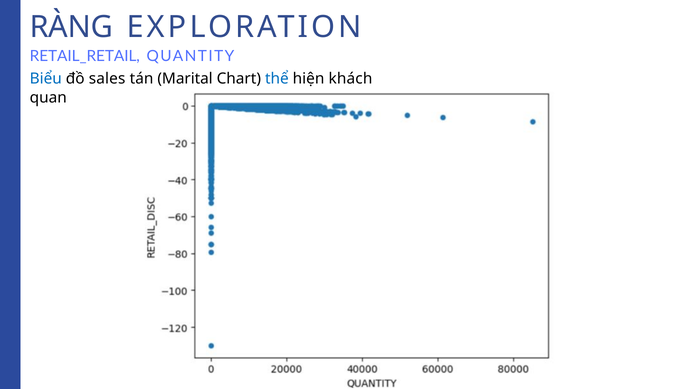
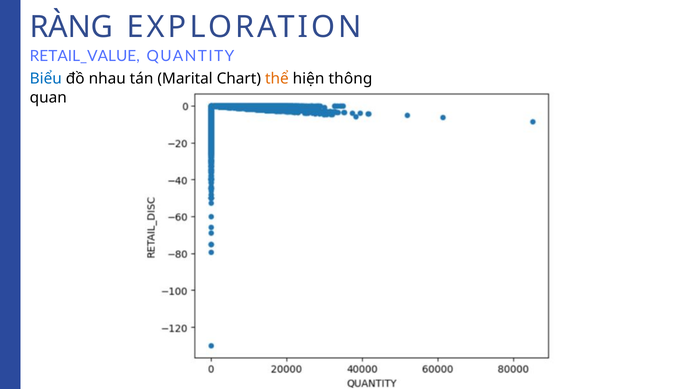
RETAIL_RETAIL: RETAIL_RETAIL -> RETAIL_VALUE (85, 56)
sales: sales -> nhau (107, 79)
thể colour: blue -> orange (277, 79)
khách: khách -> thông (350, 79)
